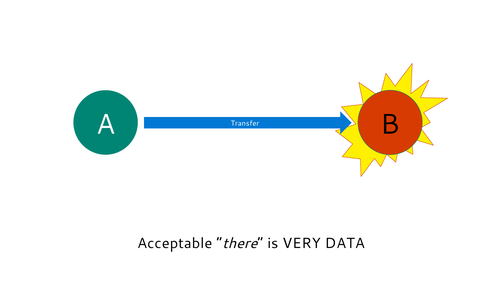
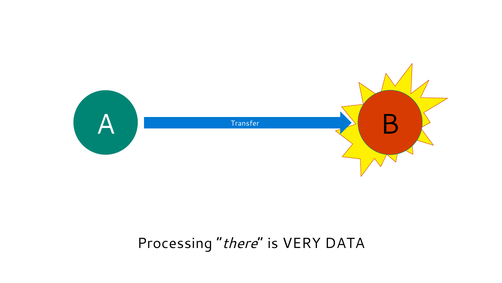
Acceptable: Acceptable -> Processing (175, 243)
